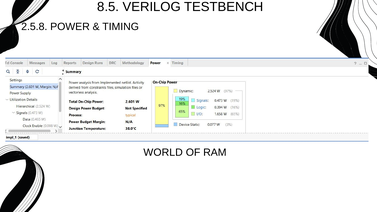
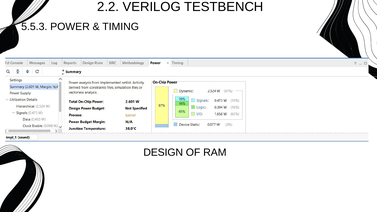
8.5: 8.5 -> 2.2 (108, 7)
2.5.8: 2.5.8 -> 5.5.3 (34, 27)
WORLD: WORLD -> DESIGN (163, 152)
